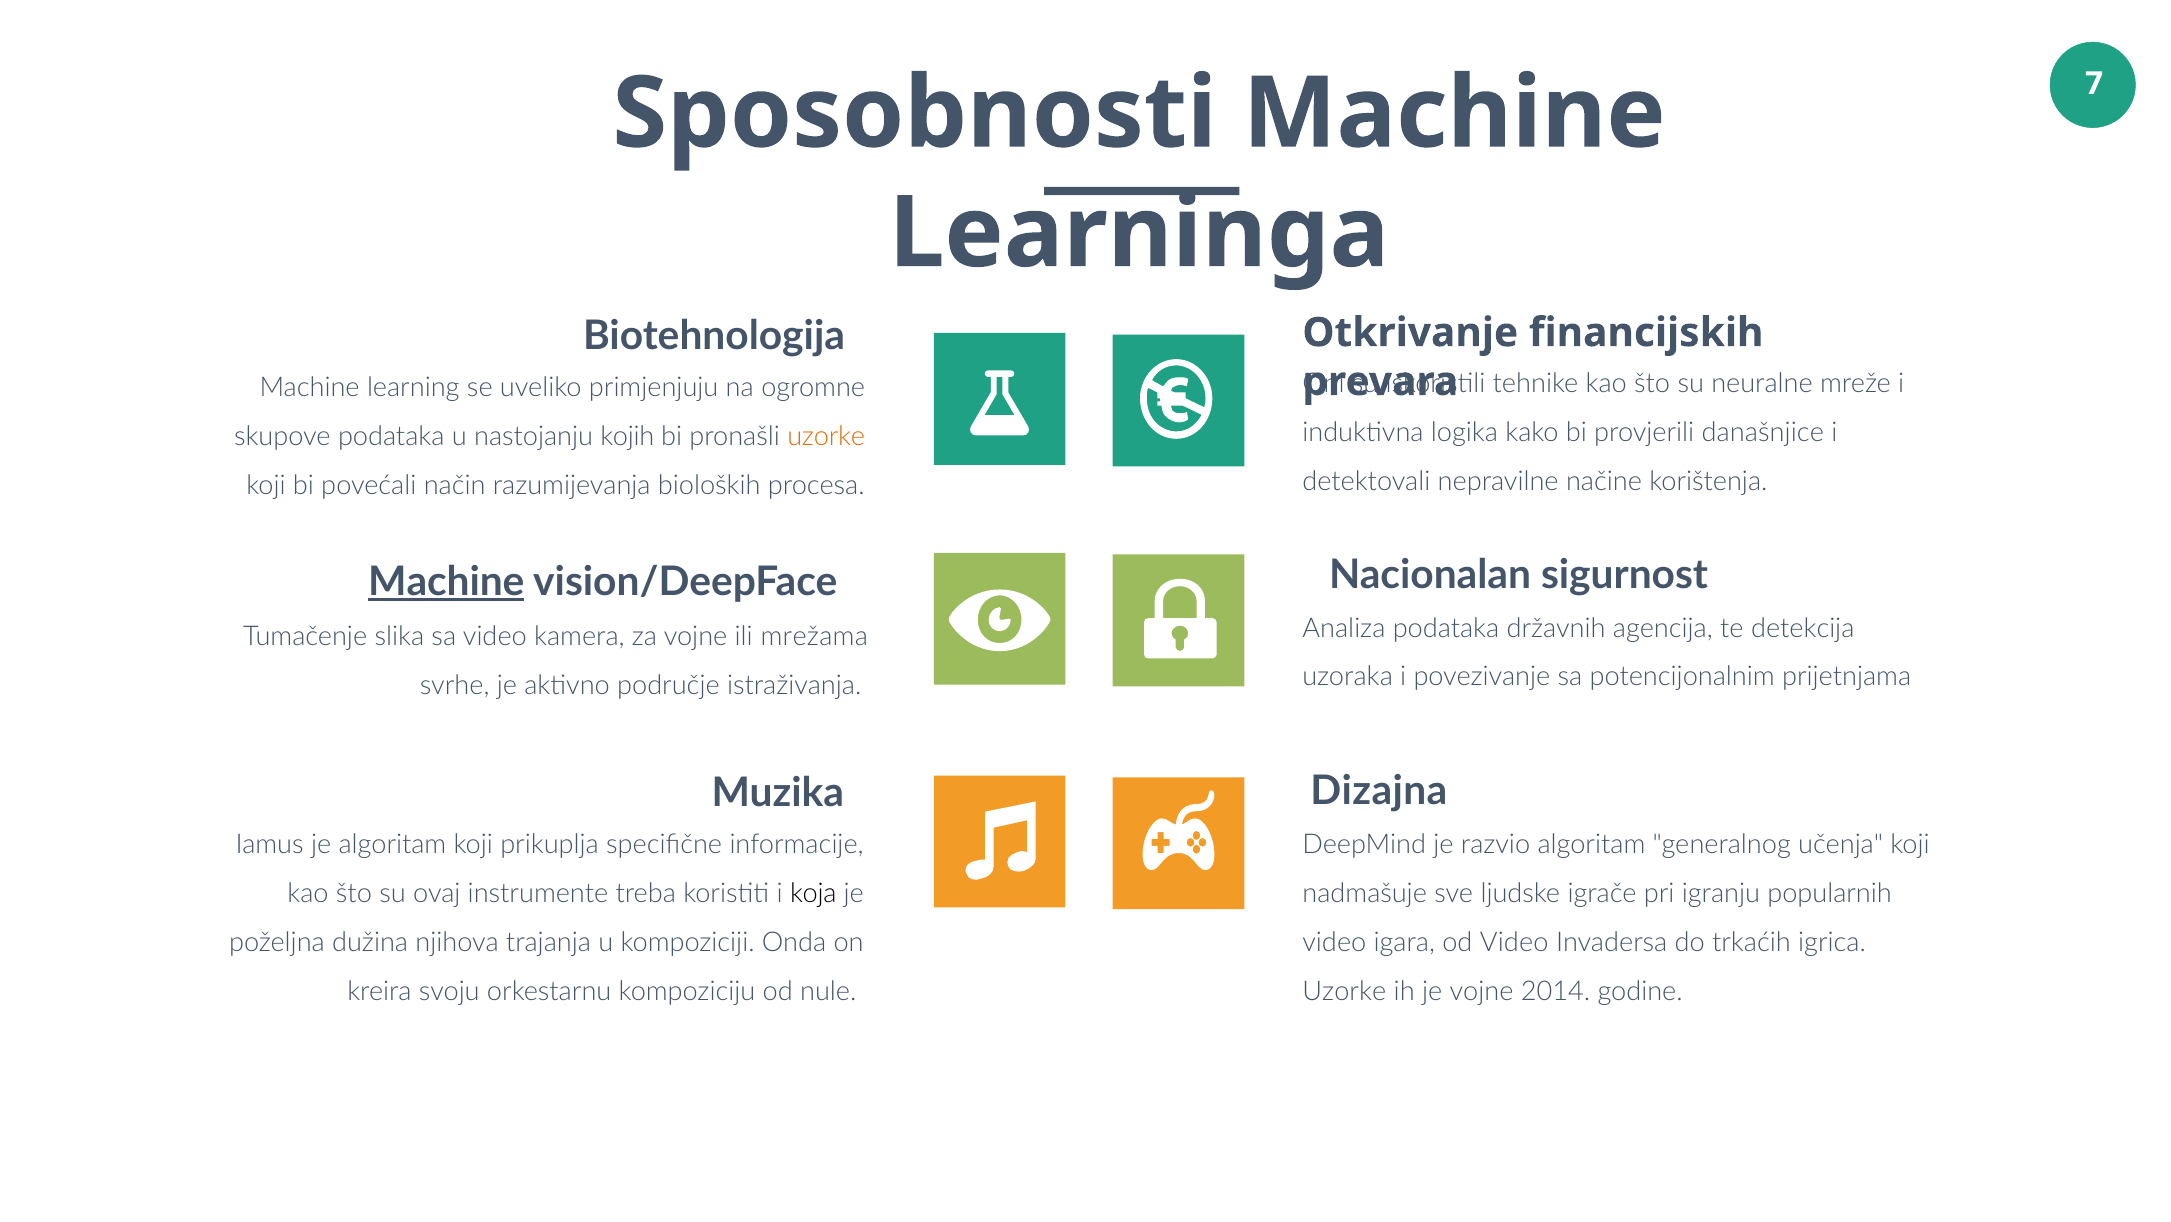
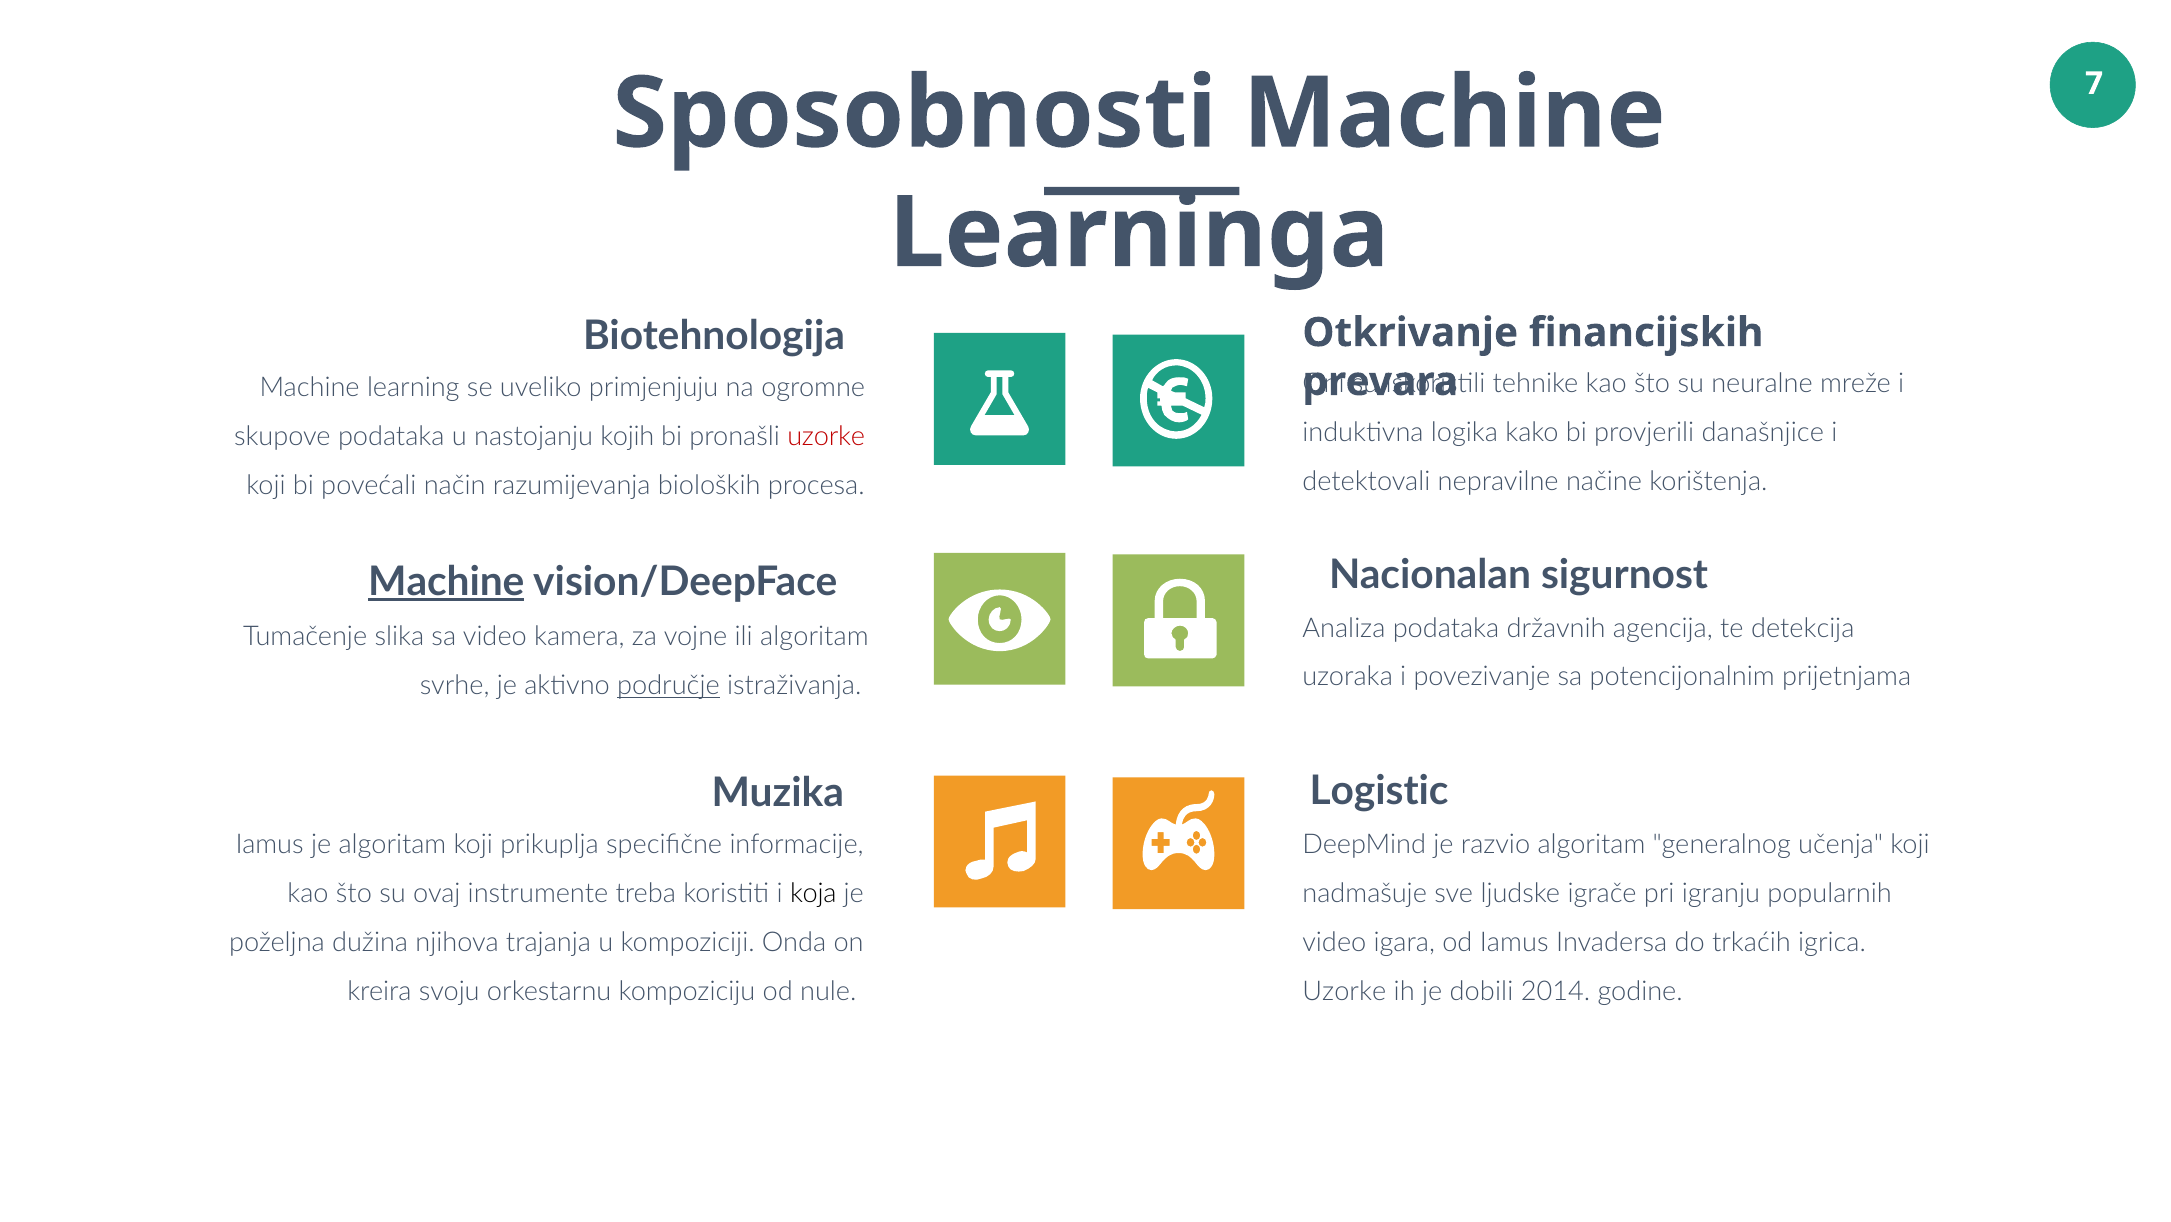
uzorke colour: orange -> red (826, 436)
ili mrežama: mrežama -> algoritam (814, 637)
područje underline: none -> present (668, 686)
Dizajna: Dizajna -> Logistic (1379, 791)
od Video: Video -> Iamus (1514, 942)
je vojne: vojne -> dobili (1481, 991)
